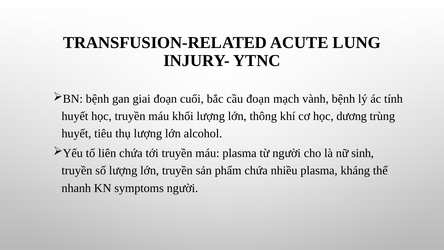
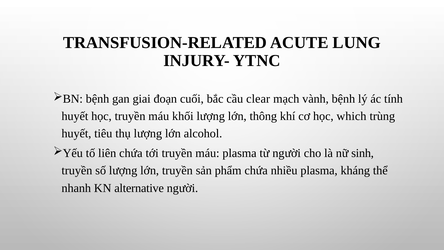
cầu đoạn: đoạn -> clear (258, 99)
dương: dương -> which (352, 116)
symptoms: symptoms -> alternative (139, 188)
